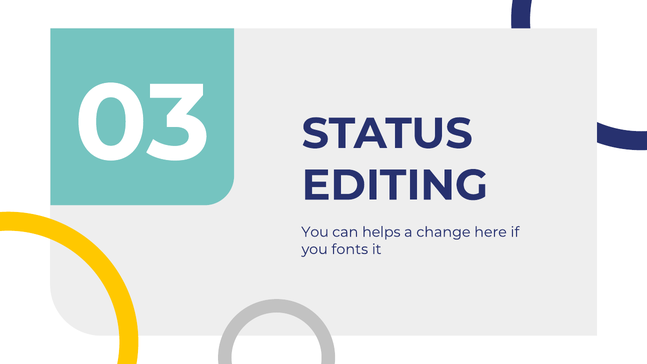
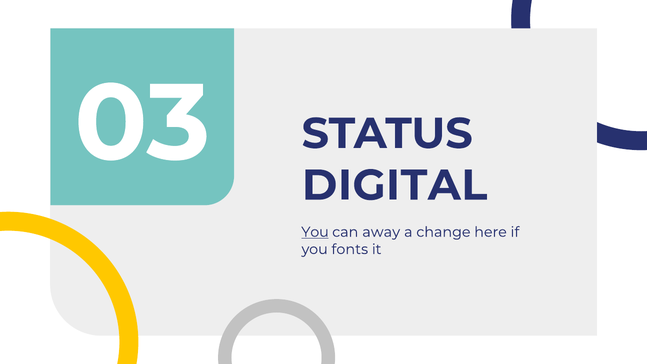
EDITING: EDITING -> DIGITAL (395, 185)
You underline: none -> present (315, 232)
helps: helps -> away (381, 232)
